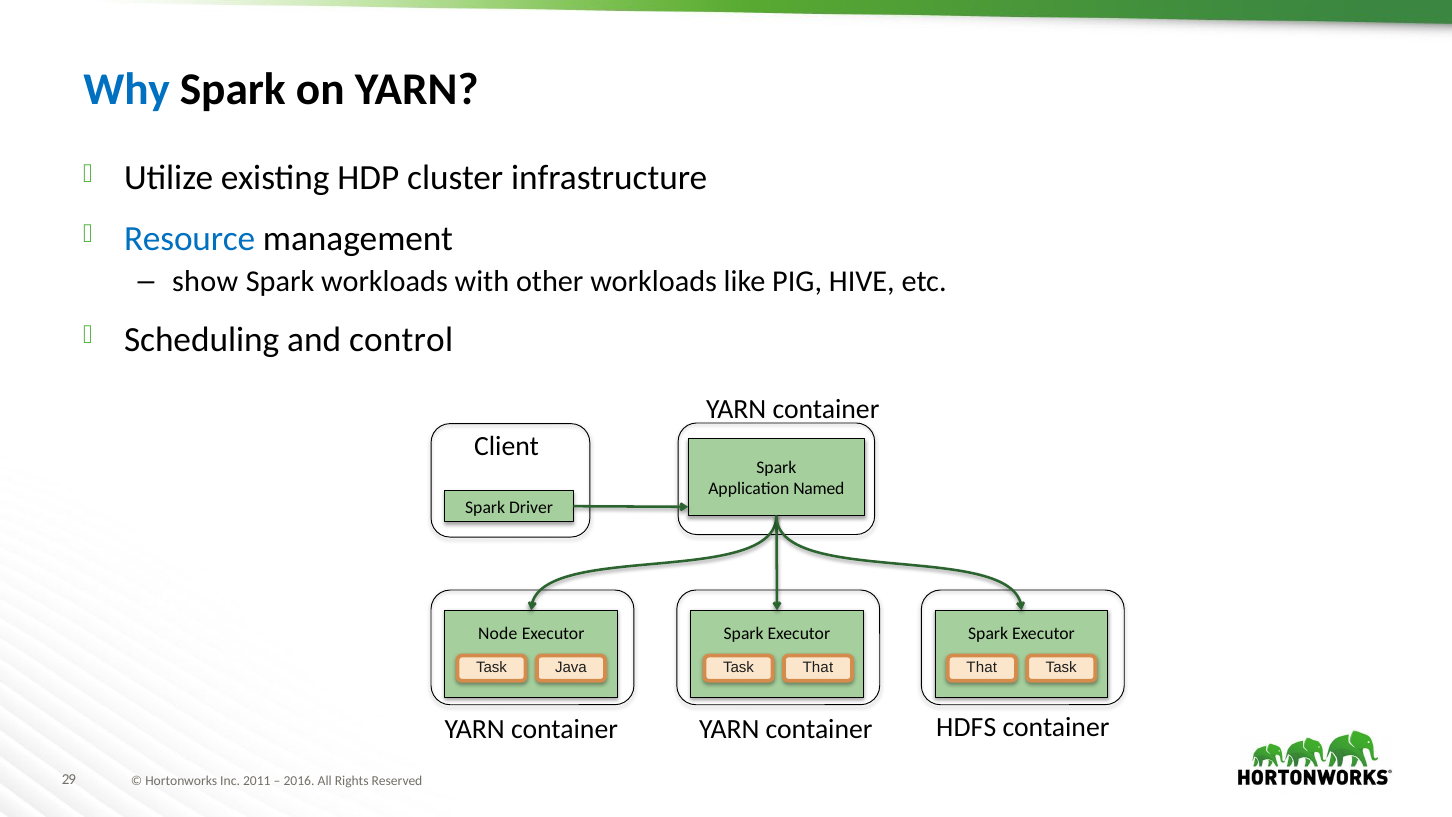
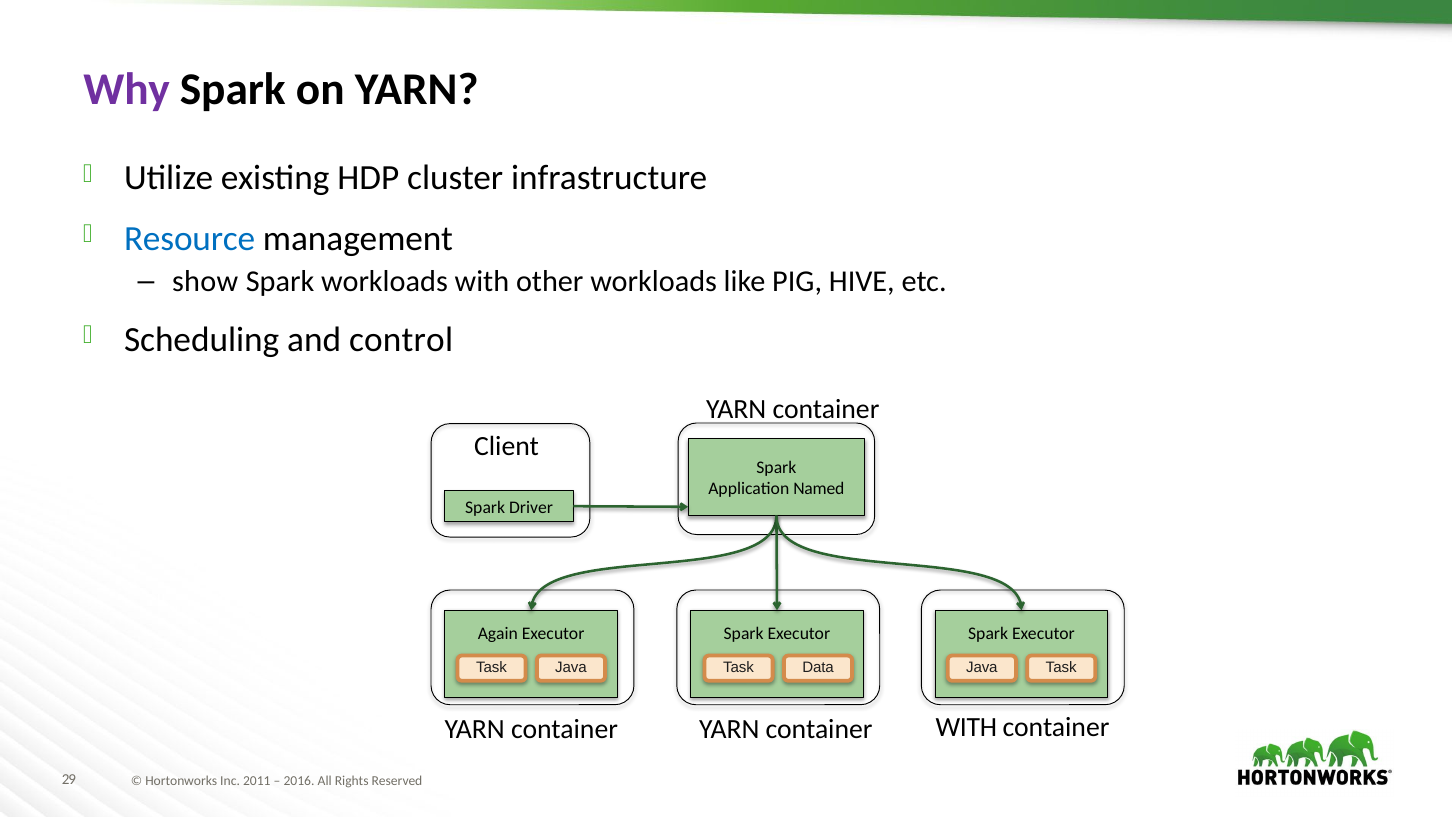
Why colour: blue -> purple (127, 90)
Node: Node -> Again (498, 633)
Task That: That -> Data (818, 667)
That: That -> Java (982, 667)
HDFS: HDFS -> WITH (966, 728)
